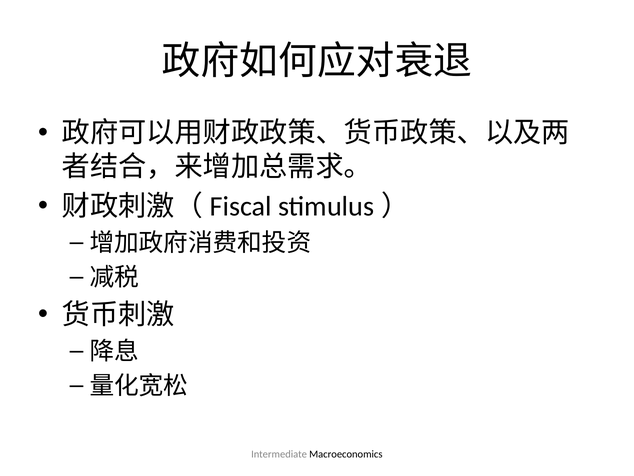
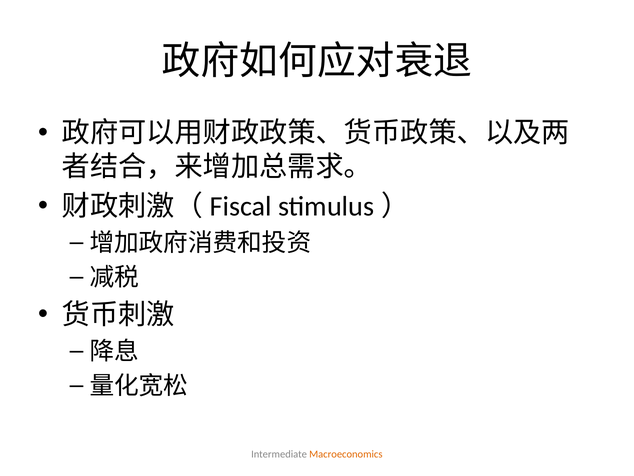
Macroeconomics colour: black -> orange (346, 454)
